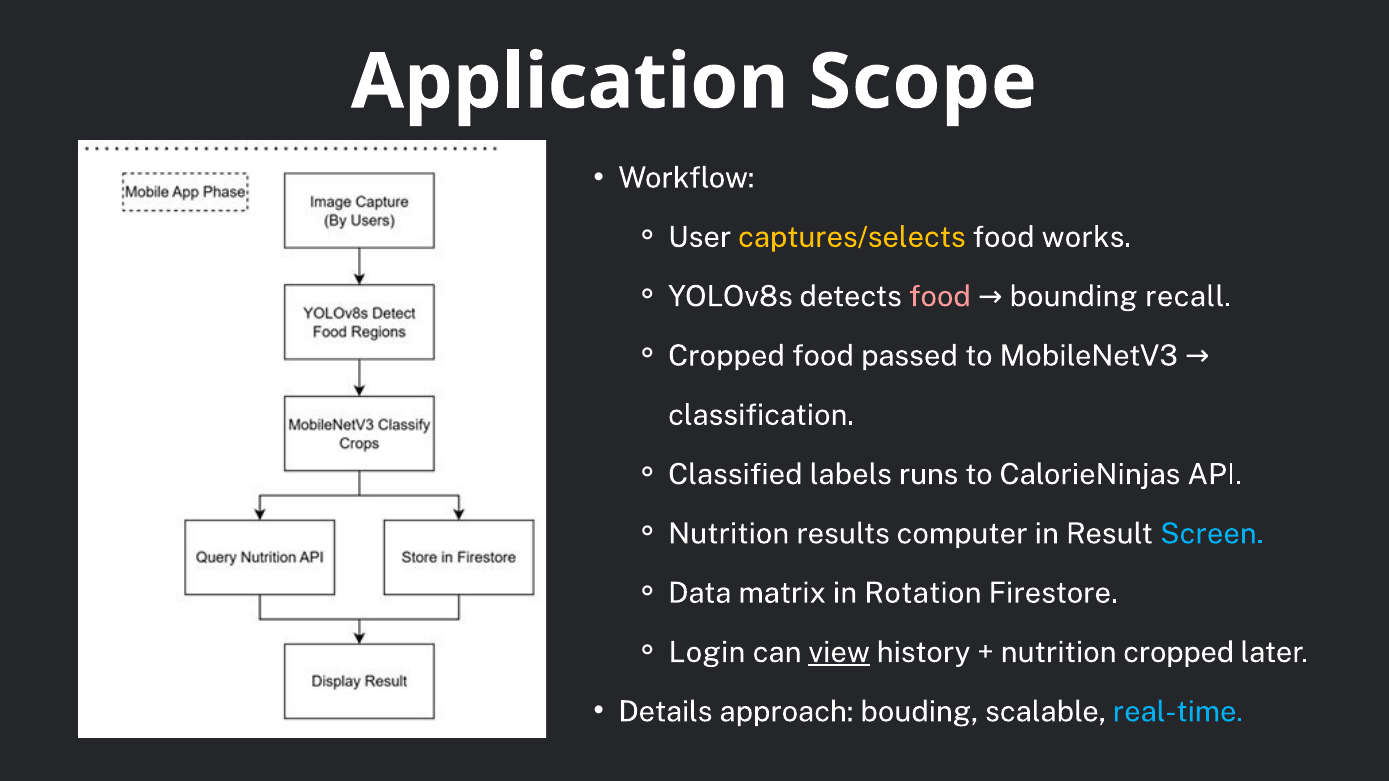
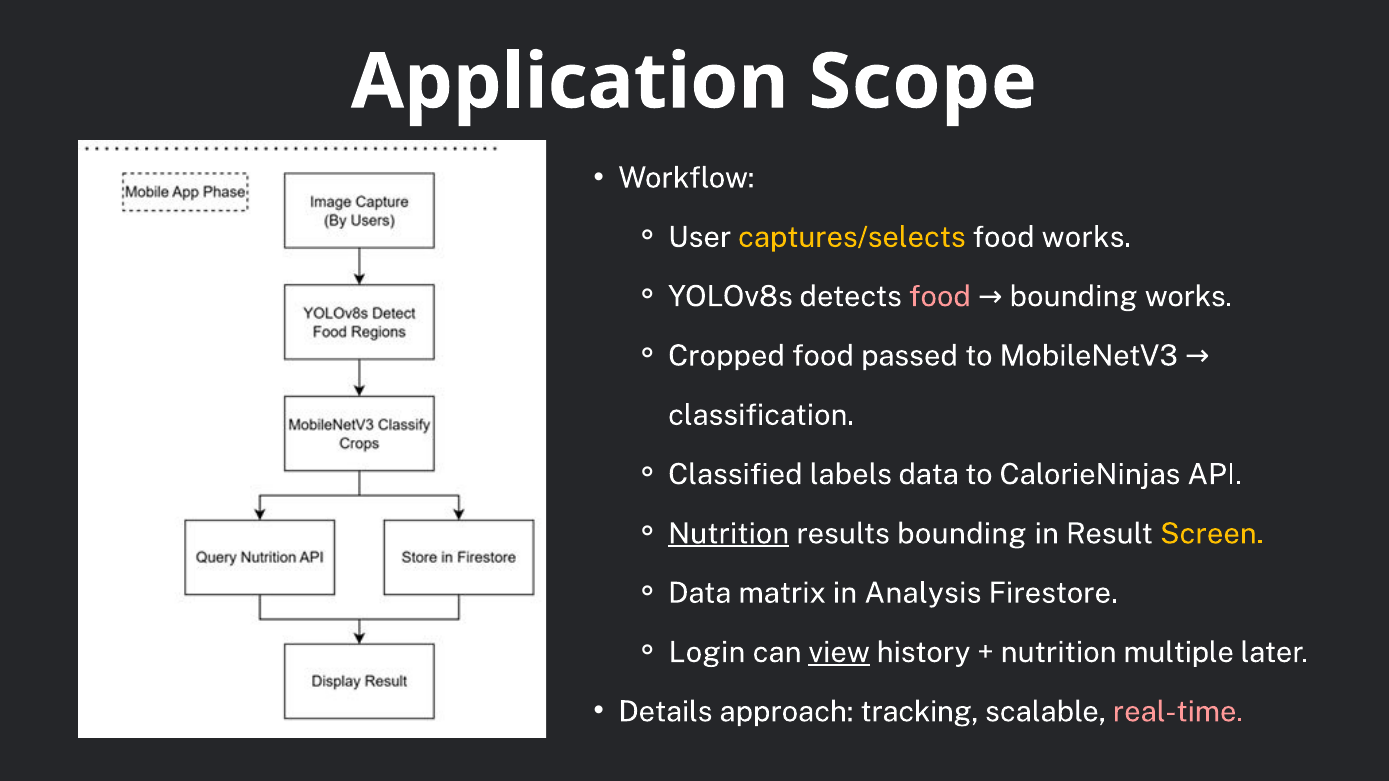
bounding recall: recall -> works (1188, 297)
labels runs: runs -> data (929, 475)
Nutrition underline: none -> present (729, 534)
results computer: computer -> bounding (962, 534)
Screen colour: light blue -> yellow (1212, 534)
Rotation: Rotation -> Analysis (923, 593)
nutrition cropped: cropped -> multiple (1179, 653)
bouding: bouding -> tracking (919, 712)
real-time colour: light blue -> pink (1178, 712)
